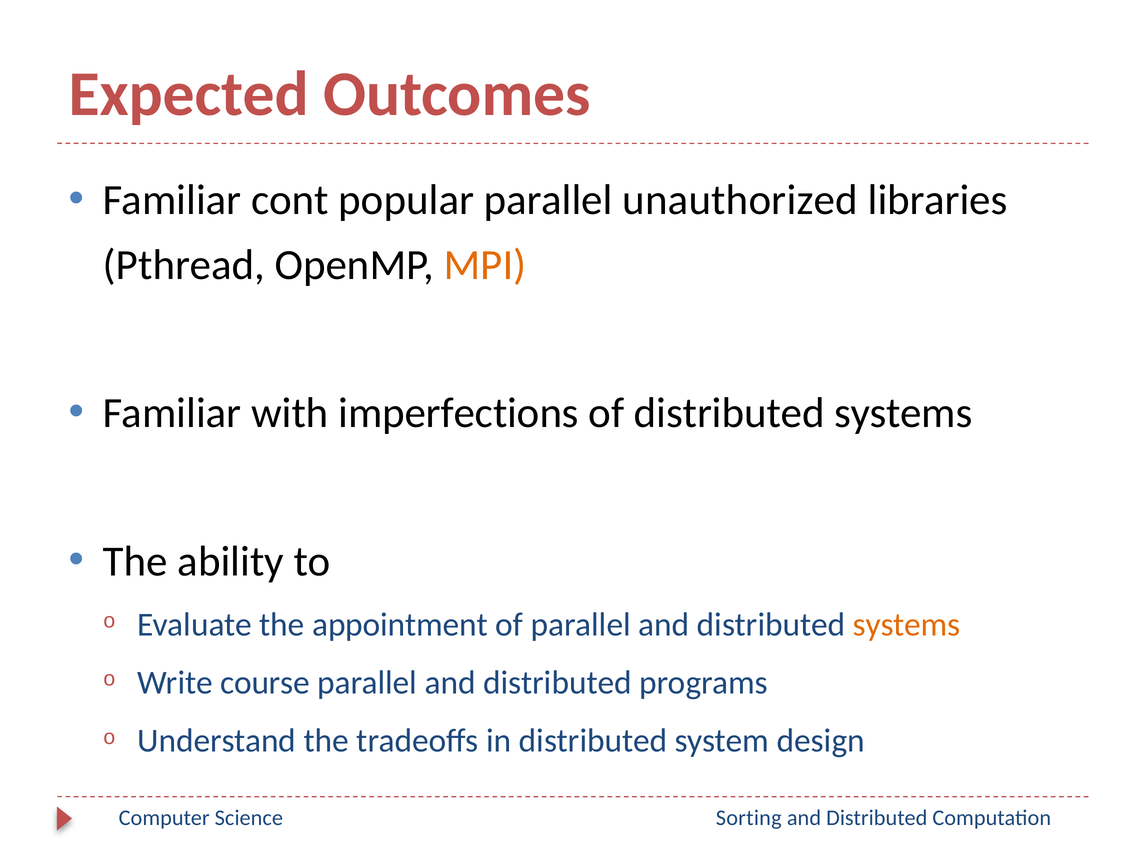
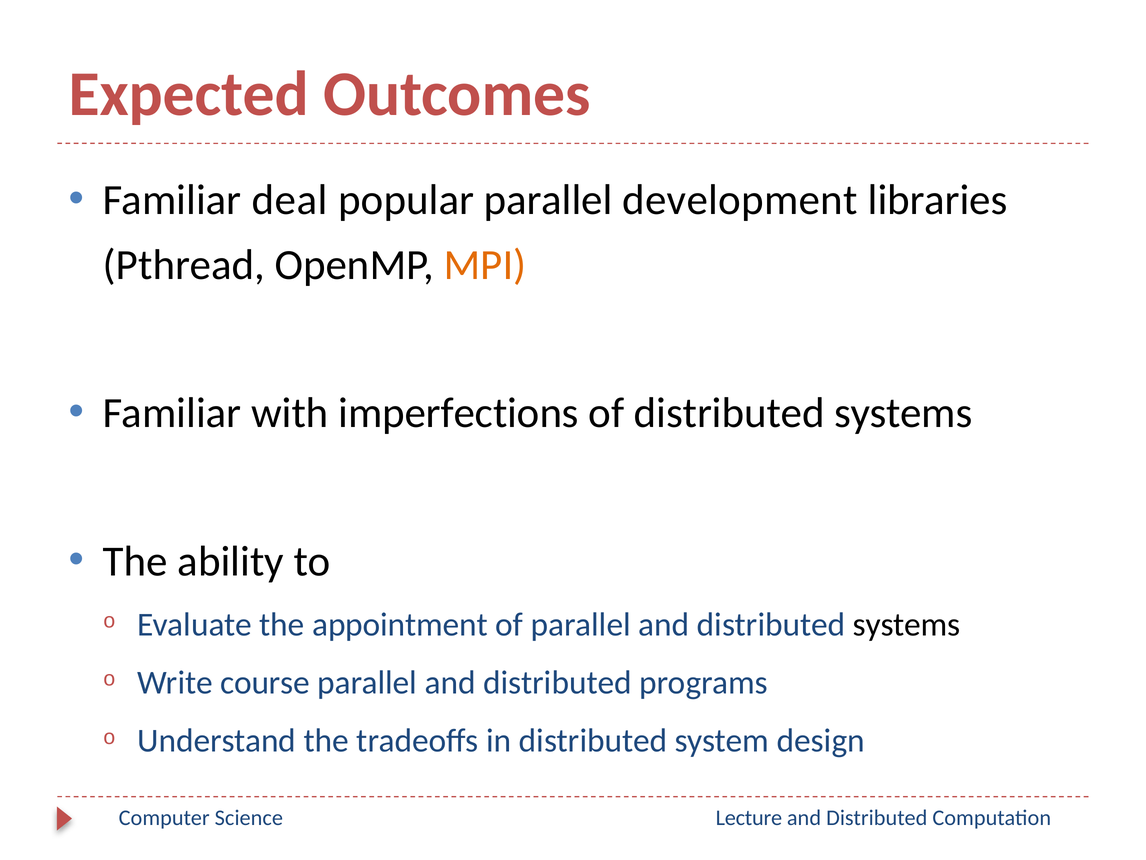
cont: cont -> deal (290, 200)
unauthorized: unauthorized -> development (740, 200)
systems colour: orange -> black (907, 624)
Sorting: Sorting -> Lecture (749, 817)
